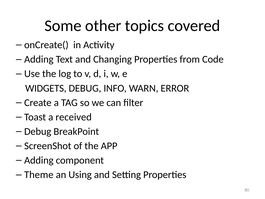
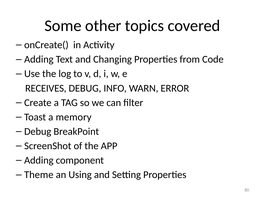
WIDGETS: WIDGETS -> RECEIVES (46, 88)
received: received -> memory (74, 117)
